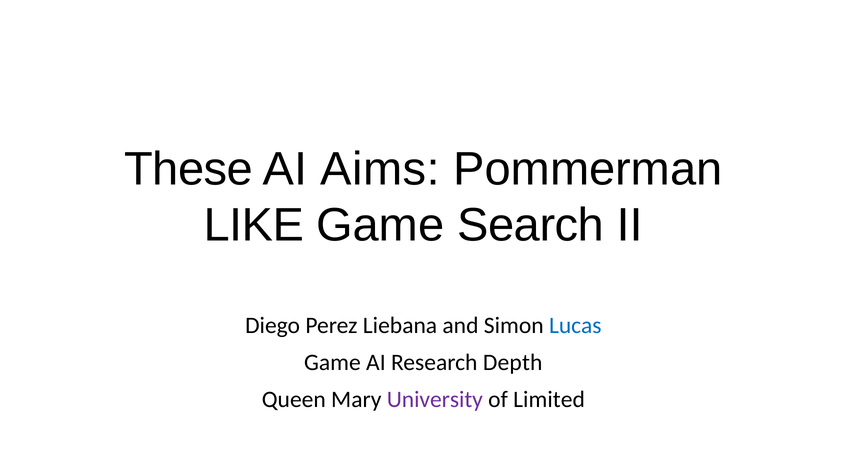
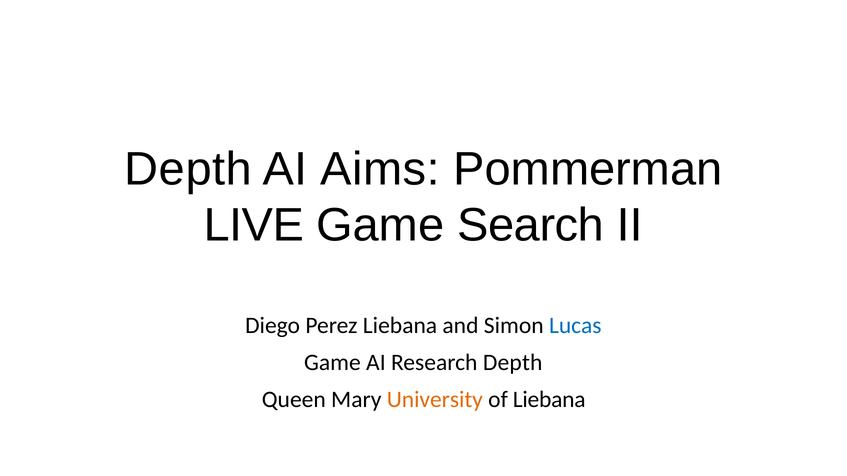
These: These -> Depth (188, 169)
LIKE: LIKE -> LIVE (254, 226)
University colour: purple -> orange (435, 400)
of Limited: Limited -> Liebana (549, 400)
